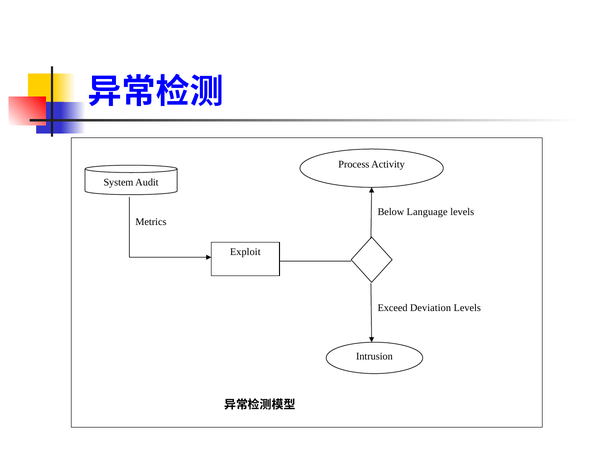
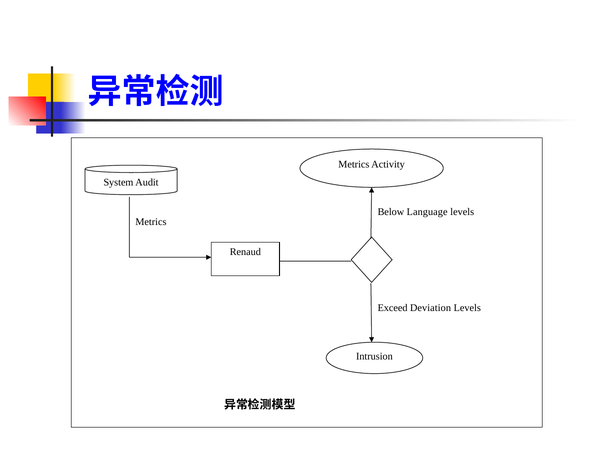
Process: Process -> Metrics (354, 164)
Exploit: Exploit -> Renaud (245, 252)
